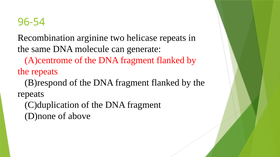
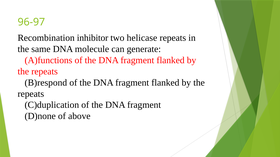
96-54: 96-54 -> 96-97 (31, 22)
arginine: arginine -> inhibitor (93, 38)
A)centrome: A)centrome -> A)functions (48, 60)
